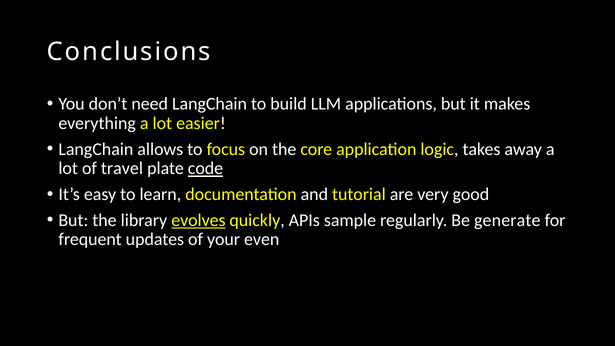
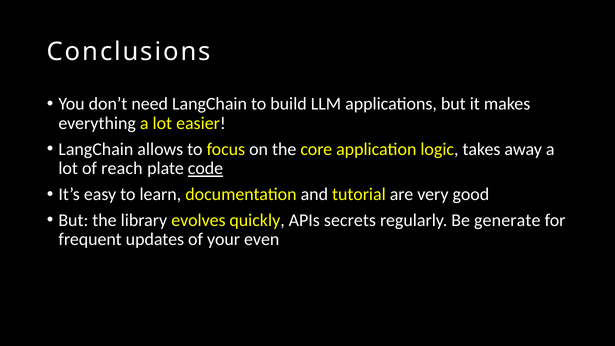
travel: travel -> reach (122, 169)
evolves underline: present -> none (198, 220)
sample: sample -> secrets (350, 220)
